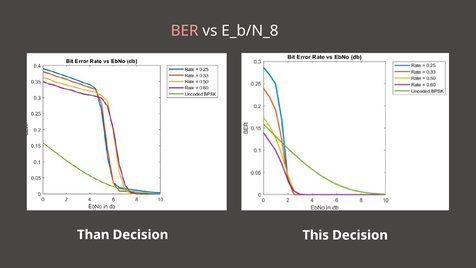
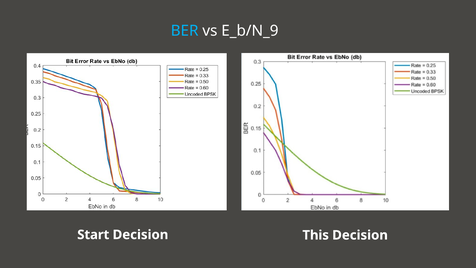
BER colour: pink -> light blue (185, 31)
E_b/N_8: E_b/N_8 -> E_b/N_9 (250, 31)
Than: Than -> Start (93, 235)
